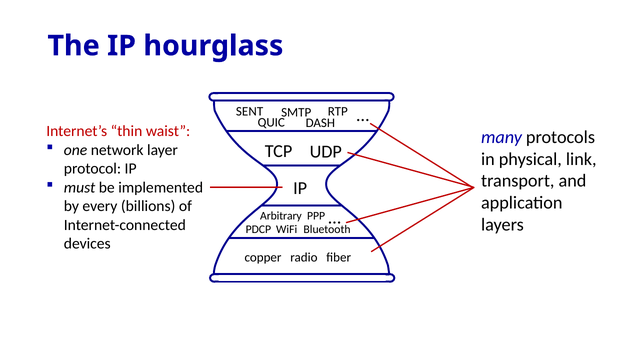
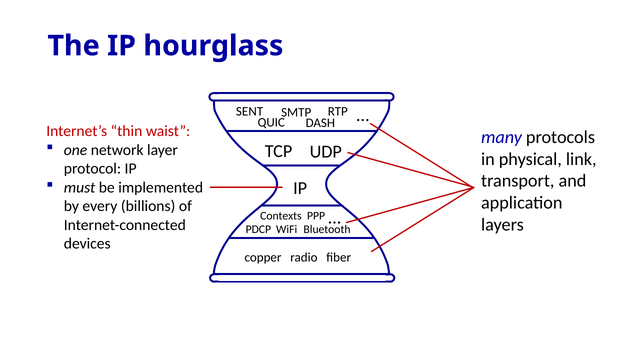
Arbitrary: Arbitrary -> Contexts (281, 216)
